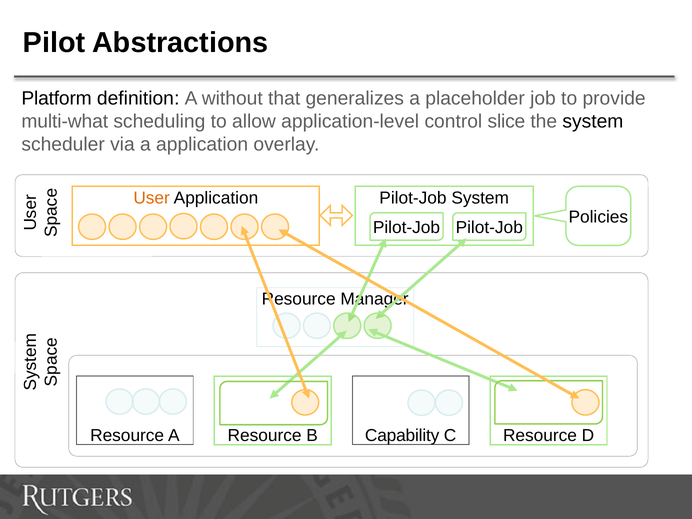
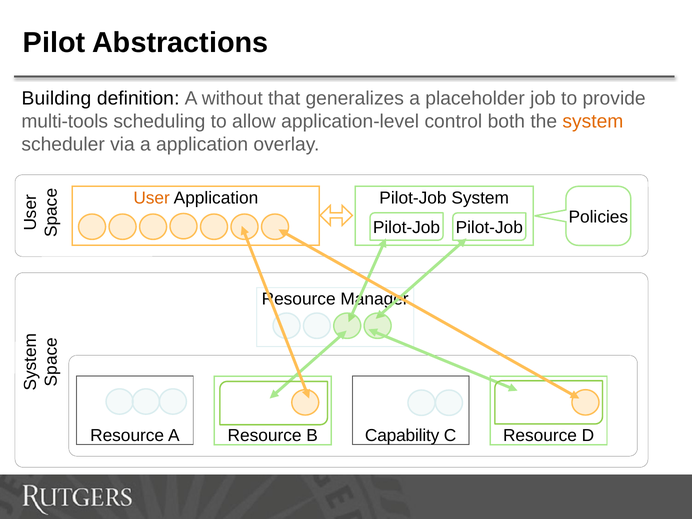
Platform: Platform -> Building (56, 98)
multi-what: multi-what -> multi-tools (65, 122)
slice: slice -> both (506, 122)
system colour: black -> orange (593, 122)
